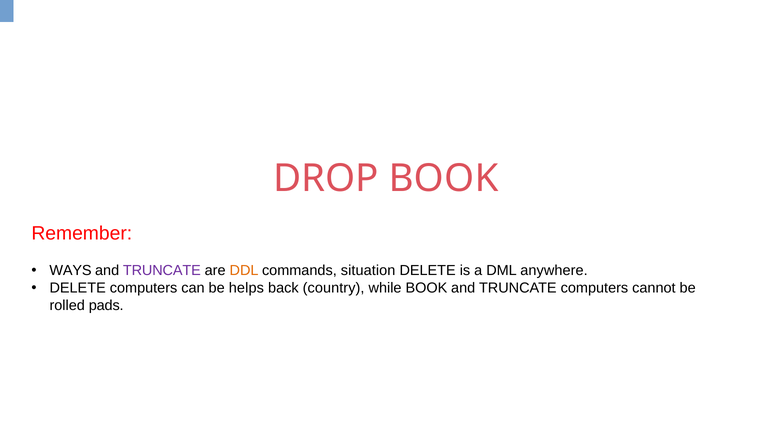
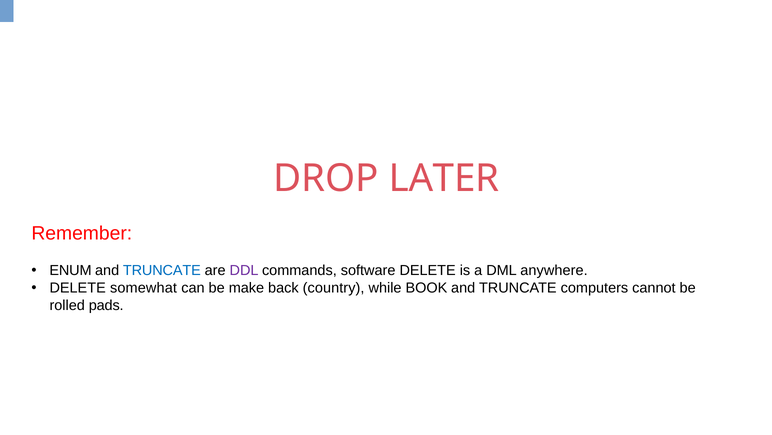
DROP BOOK: BOOK -> LATER (444, 178)
WAYS: WAYS -> ENUM (70, 270)
TRUNCATE colour: purple -> blue (162, 270)
DDL colour: orange -> purple (244, 270)
situation: situation -> software (368, 270)
DELETE computers: computers -> somewhat (143, 288)
helps: helps -> make (246, 288)
